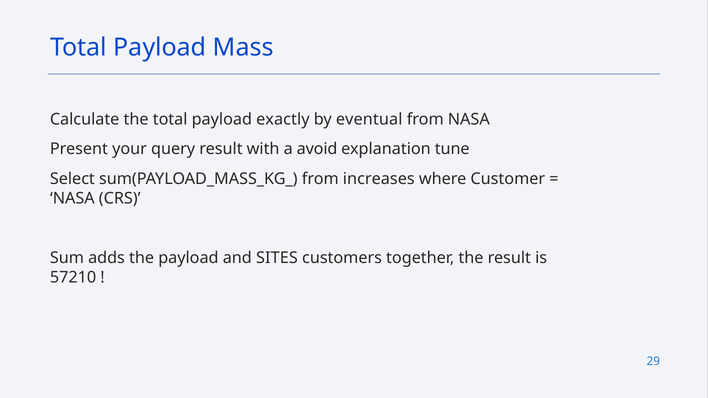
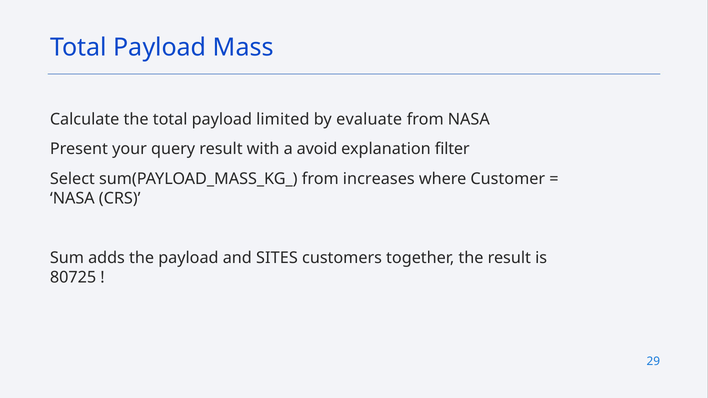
exactly: exactly -> limited (283, 119)
eventual: eventual -> evaluate (369, 119)
tune: tune -> filter (452, 149)
57210: 57210 -> 80725 (73, 277)
